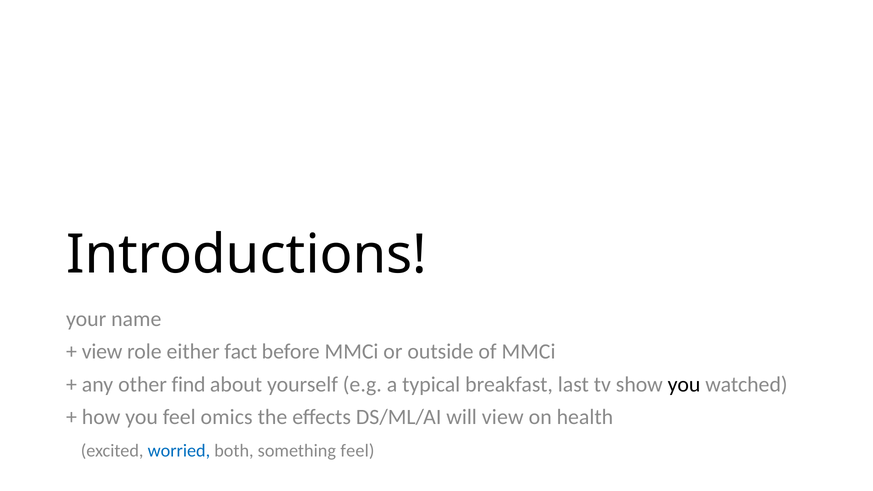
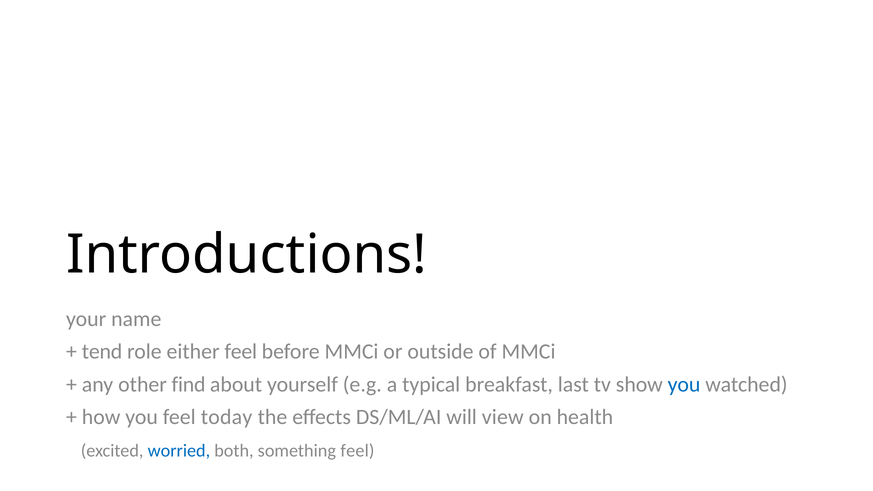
view: view -> tend (102, 352)
either fact: fact -> feel (241, 352)
you colour: black -> blue (684, 384)
omics: omics -> today (227, 417)
